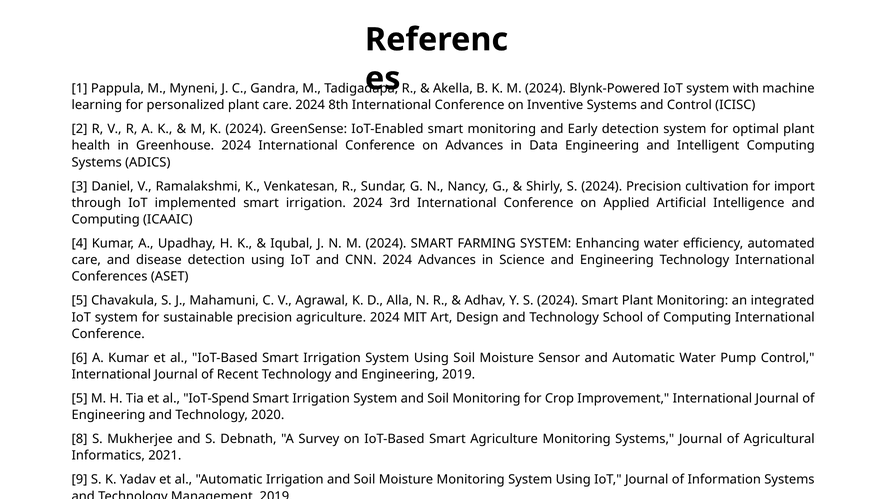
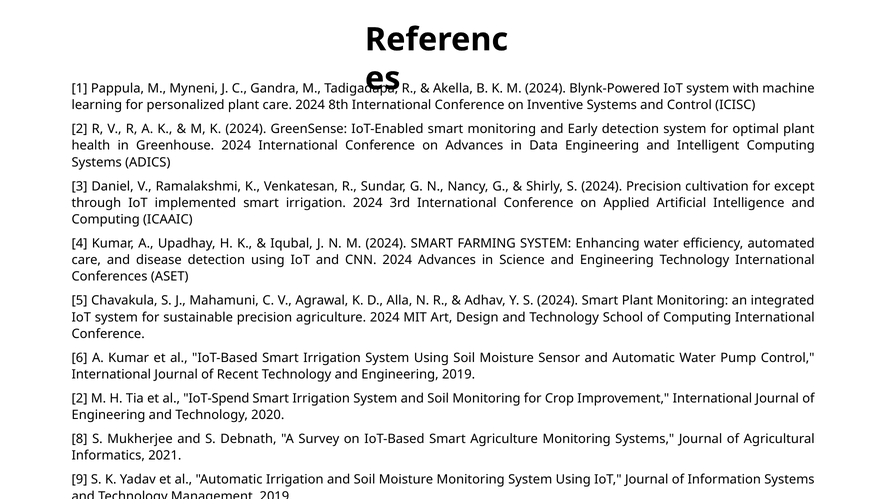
import: import -> except (794, 186)
5: 5 -> 2 (80, 398)
